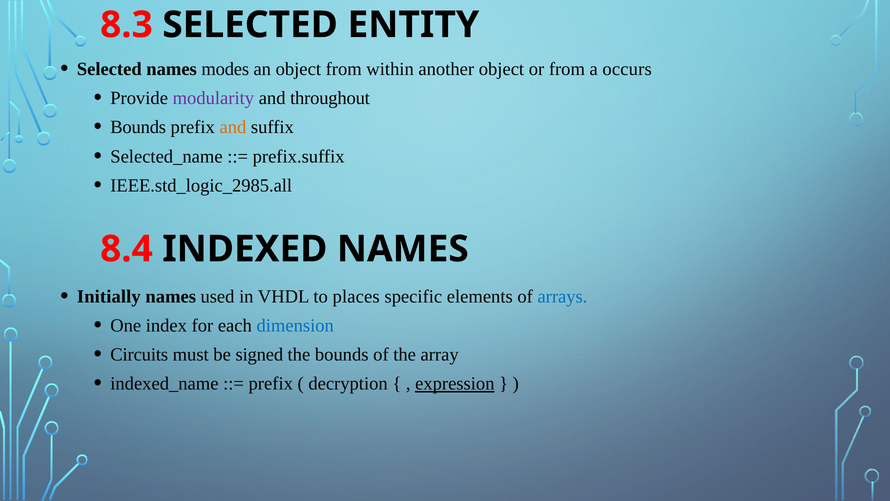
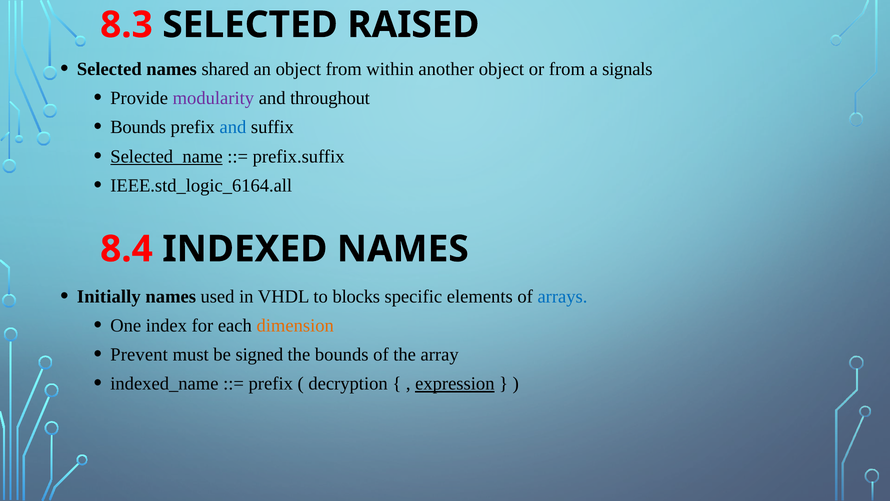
ENTITY: ENTITY -> RAISED (413, 25)
modes: modes -> shared (225, 69)
occurs: occurs -> signals (627, 69)
and colour: orange -> blue (233, 127)
Selected_name underline: none -> present (166, 156)
IEEE.std_logic_2985.all: IEEE.std_logic_2985.all -> IEEE.std_logic_6164.all (201, 185)
places: places -> blocks (356, 296)
dimension colour: blue -> orange (295, 325)
Circuits: Circuits -> Prevent (139, 354)
